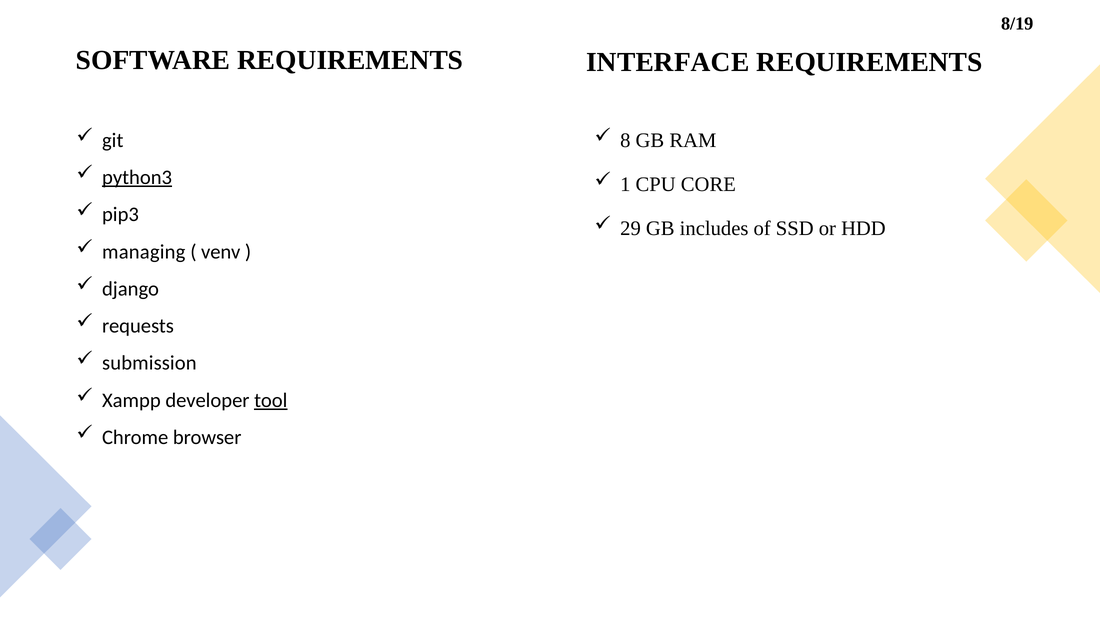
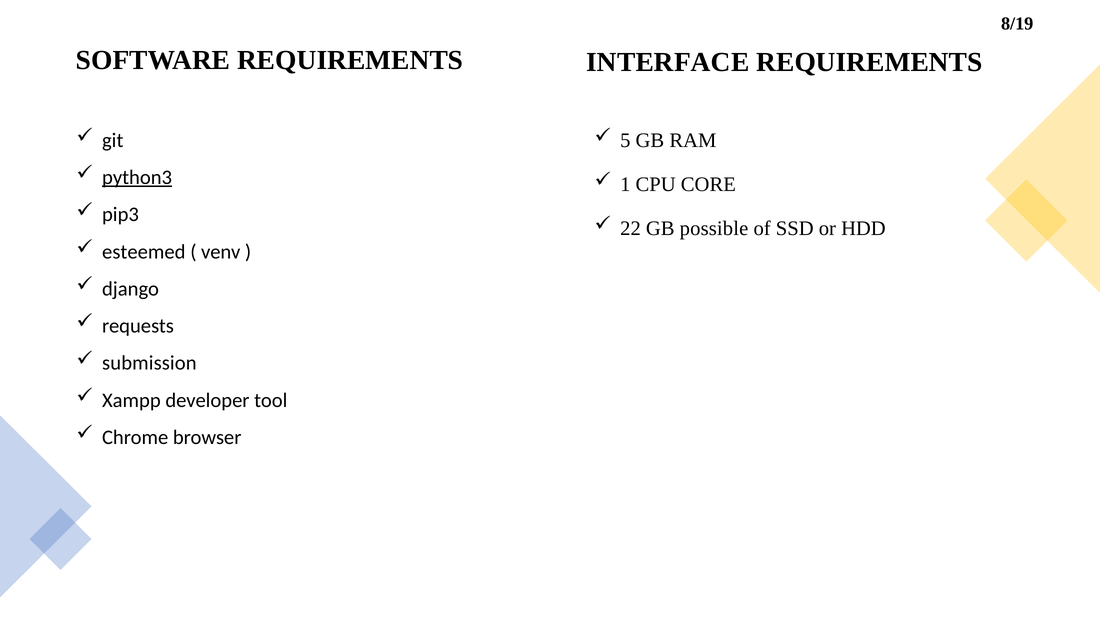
8: 8 -> 5 (625, 140)
29: 29 -> 22 (631, 228)
includes: includes -> possible (714, 228)
managing: managing -> esteemed (144, 252)
tool underline: present -> none (271, 400)
